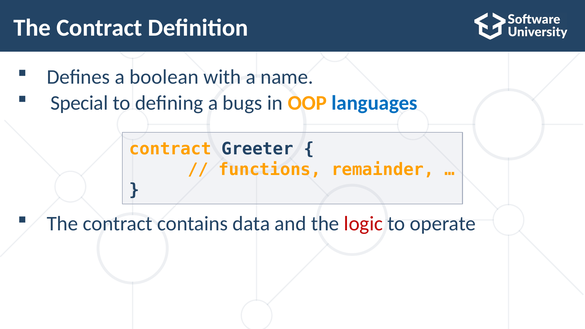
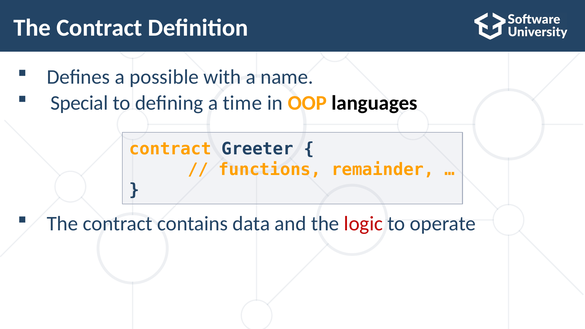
boolean: boolean -> possible (164, 77)
bugs: bugs -> time (242, 103)
languages colour: blue -> black (374, 103)
